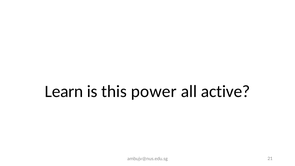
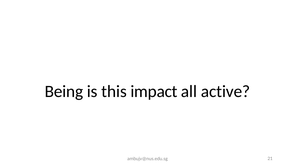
Learn: Learn -> Being (64, 91)
power: power -> impact (154, 91)
